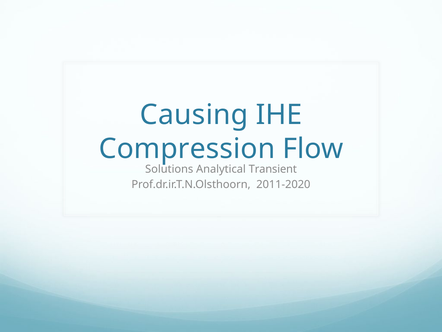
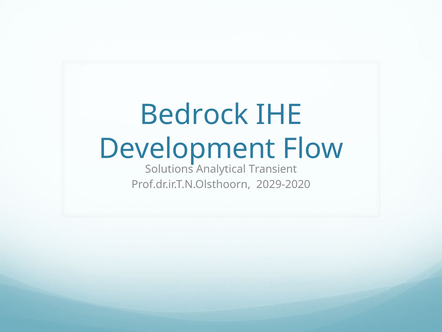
Causing: Causing -> Bedrock (194, 115)
Compression: Compression -> Development (187, 149)
2011-2020: 2011-2020 -> 2029-2020 (283, 184)
